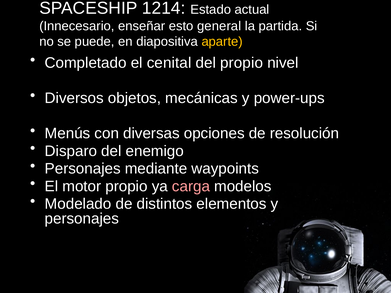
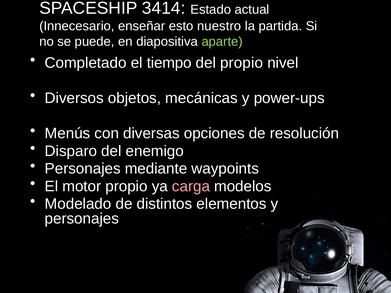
1214: 1214 -> 3414 (164, 8)
general: general -> nuestro (219, 26)
aparte colour: yellow -> light green (222, 42)
cenital: cenital -> tiempo (169, 63)
